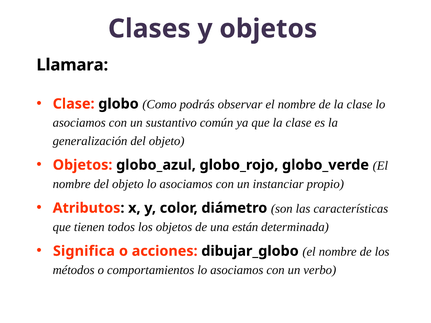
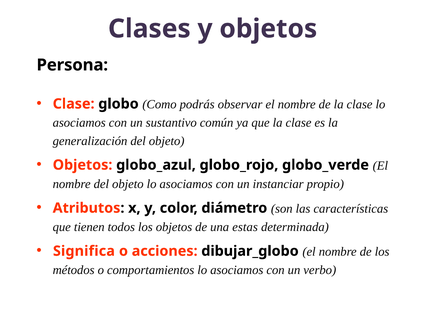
Llamara: Llamara -> Persona (72, 65)
están: están -> estas (245, 227)
